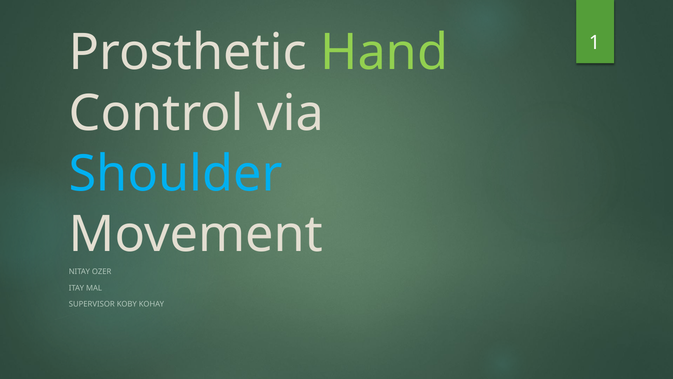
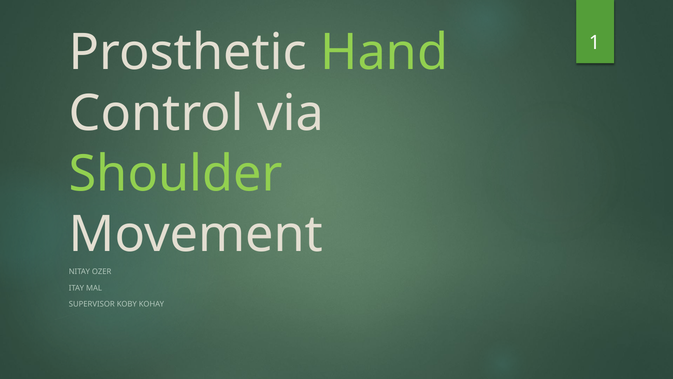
Shoulder colour: light blue -> light green (176, 174)
